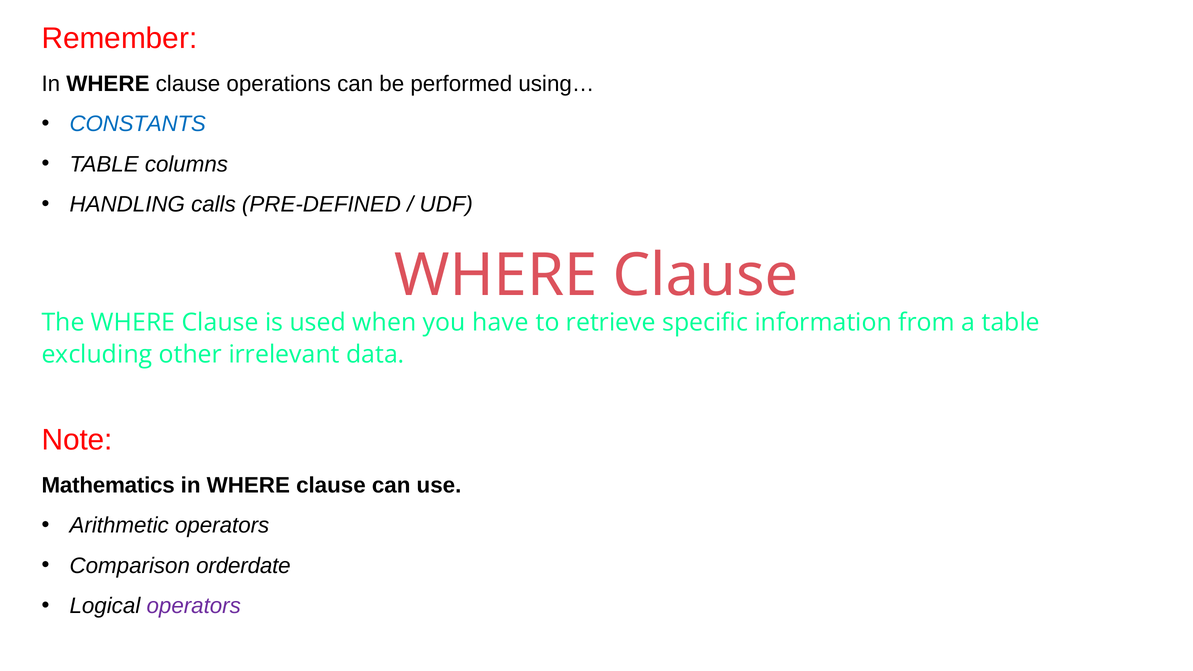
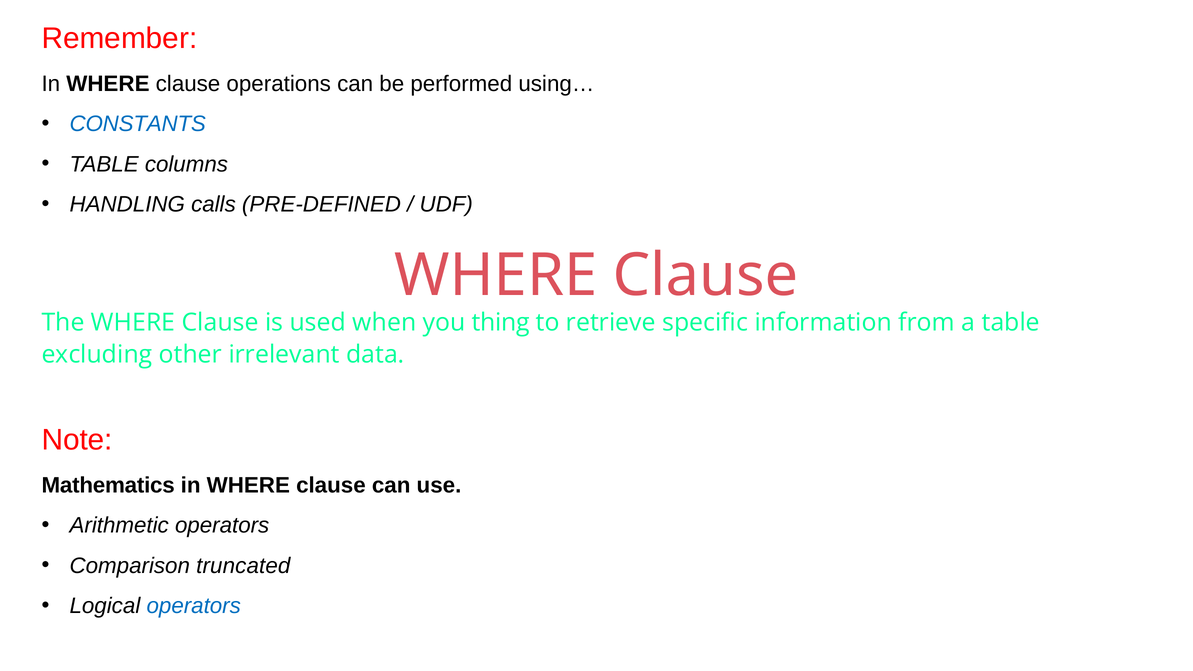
have: have -> thing (501, 322)
orderdate: orderdate -> truncated (243, 566)
operators colour: purple -> blue (194, 606)
